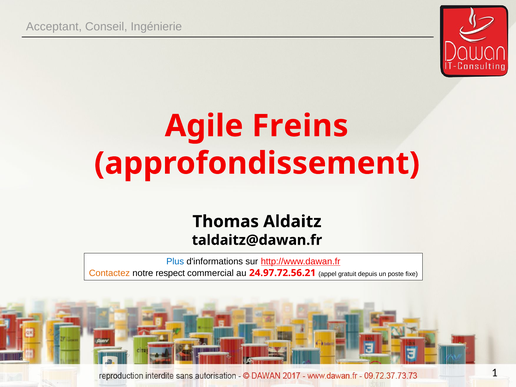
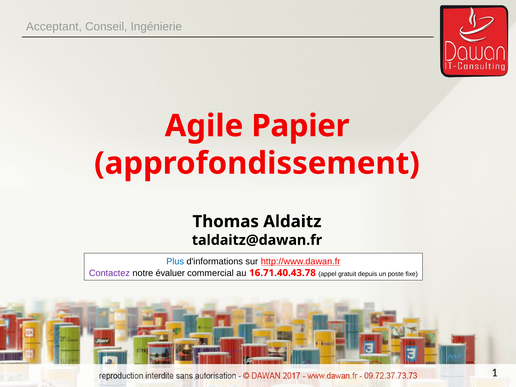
Freins: Freins -> Papier (300, 126)
Contactez colour: orange -> purple (109, 273)
respect: respect -> évaluer (170, 273)
24.97.72.56.21: 24.97.72.56.21 -> 16.71.40.43.78 (282, 273)
